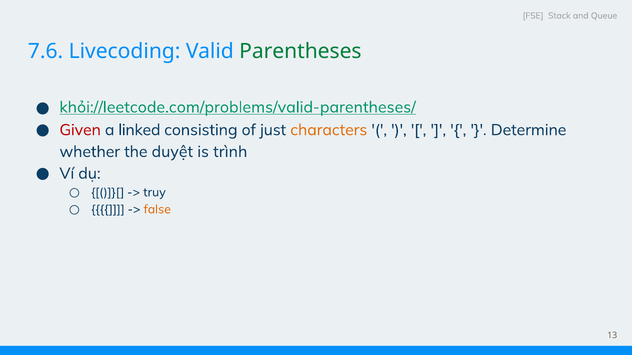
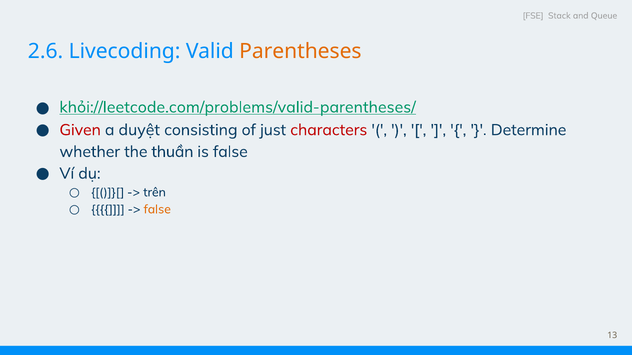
7.6: 7.6 -> 2.6 (46, 51)
Parentheses colour: green -> orange (300, 51)
linked: linked -> duyệt (139, 130)
characters colour: orange -> red (329, 130)
duyệt: duyệt -> thuần (172, 152)
is trình: trình -> false (230, 152)
truy: truy -> trên (155, 193)
